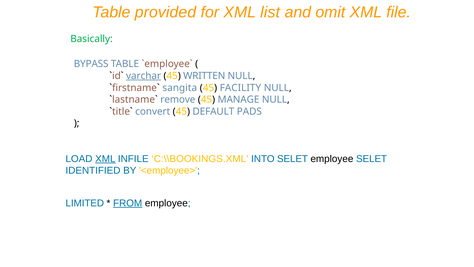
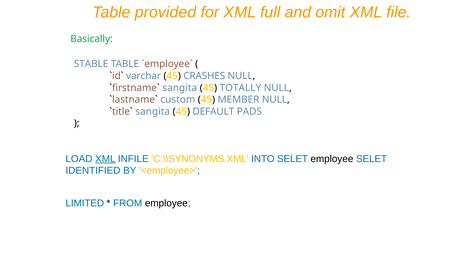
list: list -> full (270, 12)
BYPASS: BYPASS -> STABLE (91, 64)
varchar underline: present -> none (144, 76)
WRITTEN: WRITTEN -> CRASHES (204, 76)
FACILITY: FACILITY -> TOTALLY (240, 88)
remove: remove -> custom (178, 99)
MANAGE: MANAGE -> MEMBER (239, 99)
convert: convert -> sangita (153, 111)
C:\\BOOKINGS.XML: C:\\BOOKINGS.XML -> C:\\SYNONYMS.XML (200, 159)
FROM underline: present -> none (128, 203)
